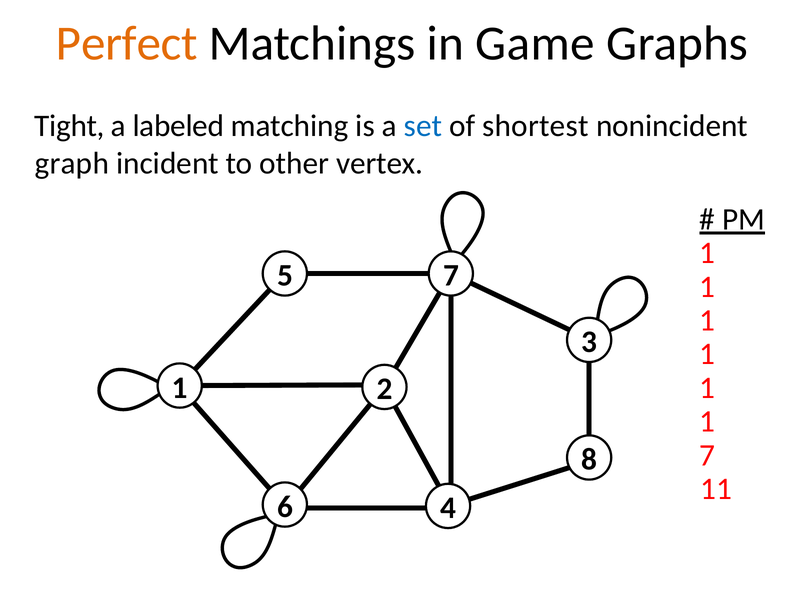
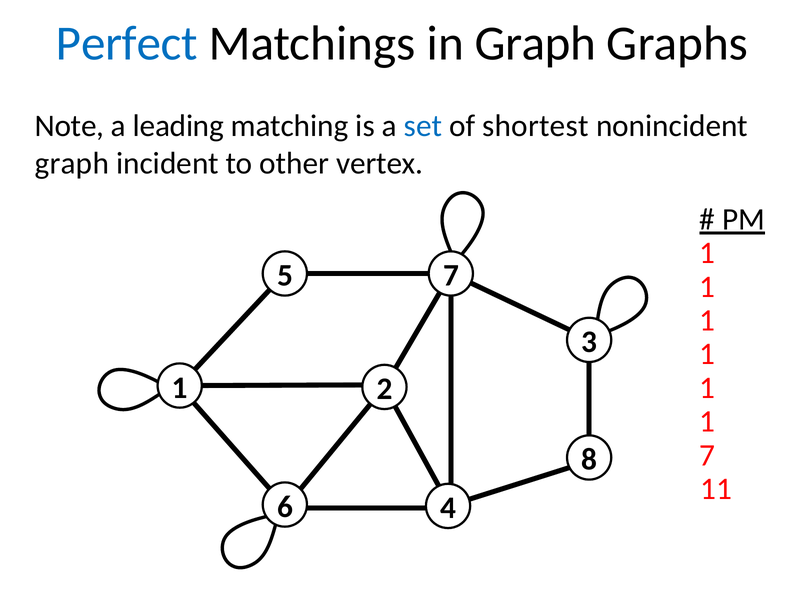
Perfect colour: orange -> blue (127, 44)
in Game: Game -> Graph (535, 44)
Tight: Tight -> Note (69, 126)
labeled: labeled -> leading (178, 126)
